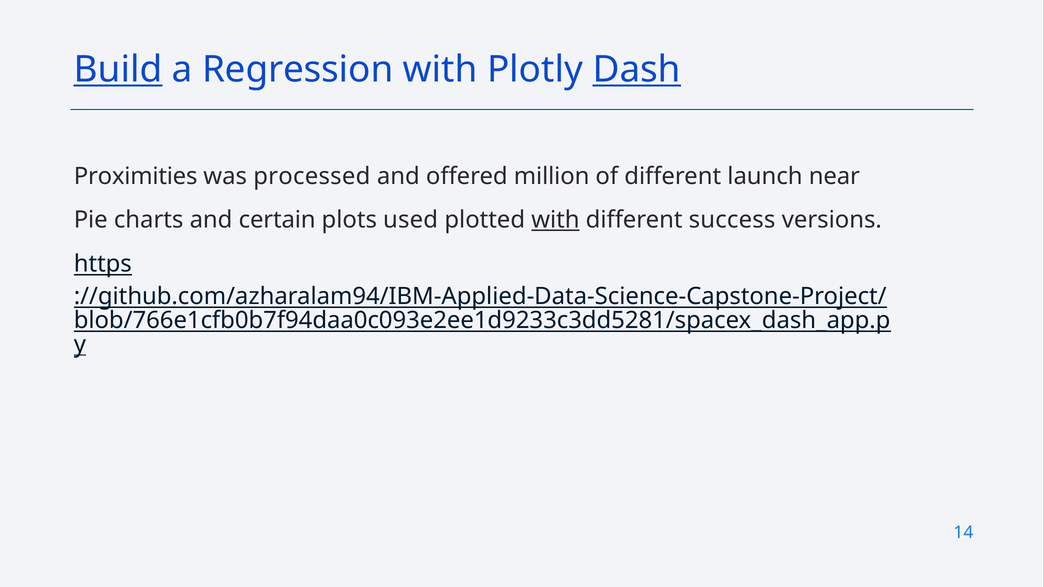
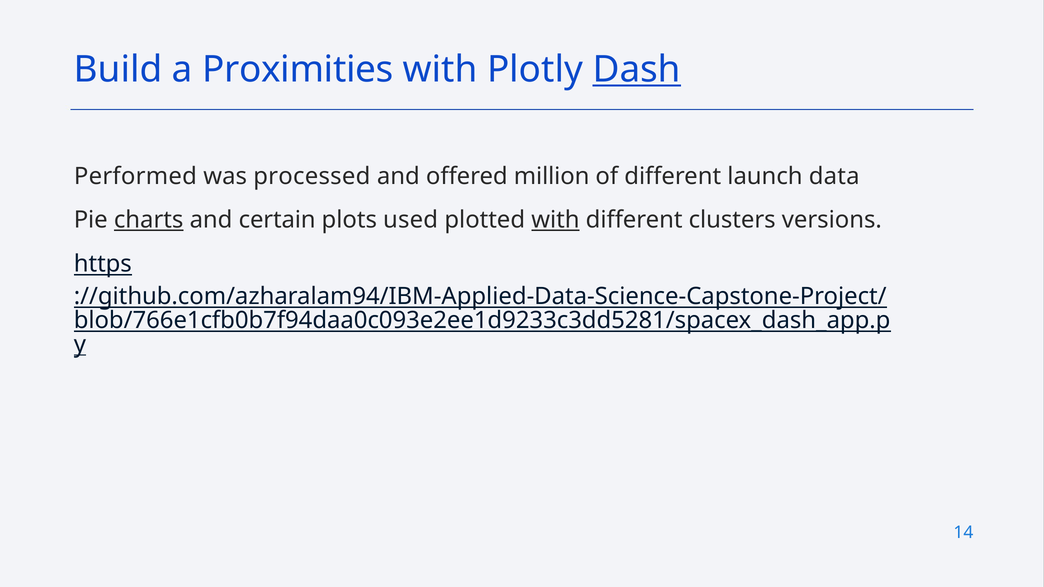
Build underline: present -> none (118, 70)
Regression: Regression -> Proximities (298, 70)
Proximities: Proximities -> Performed (135, 176)
near: near -> data (834, 176)
charts underline: none -> present (149, 220)
success: success -> clusters (732, 220)
